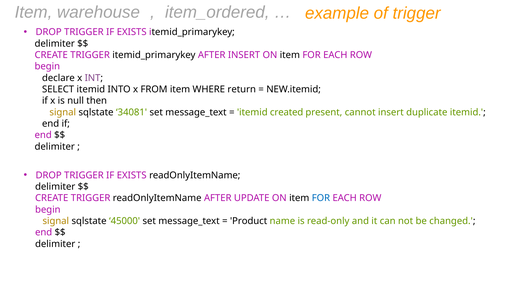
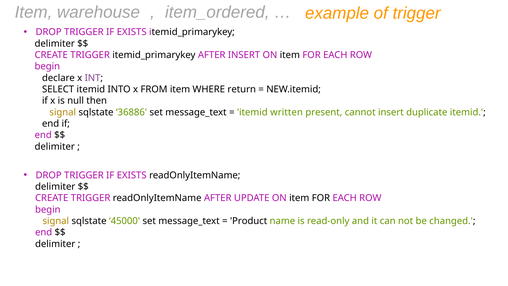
34081: 34081 -> 36886 (131, 112)
created: created -> written (287, 112)
FOR colour: blue -> black (321, 198)
